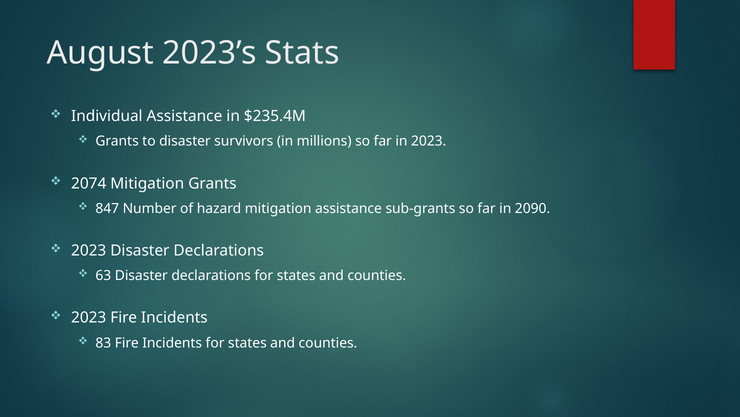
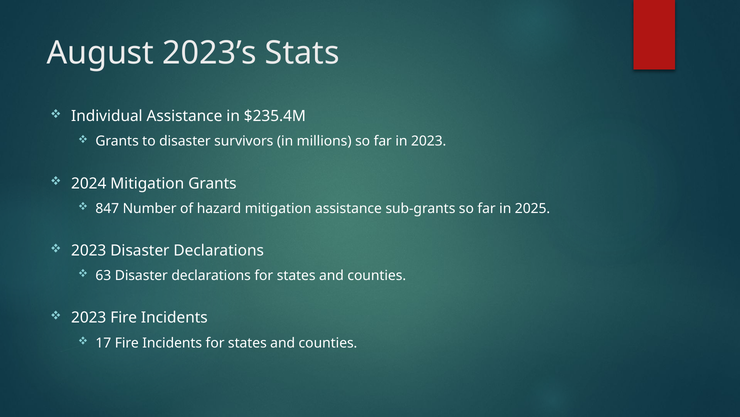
2074: 2074 -> 2024 (89, 183)
2090: 2090 -> 2025 (533, 208)
83: 83 -> 17 (103, 342)
